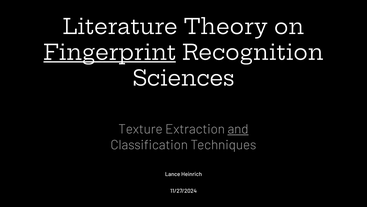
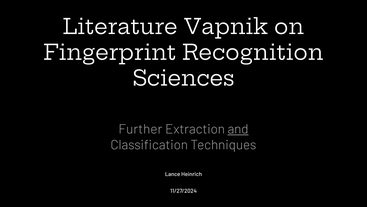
Theory: Theory -> Vapnik (226, 27)
Fingerprint underline: present -> none (110, 53)
Texture: Texture -> Further (140, 129)
